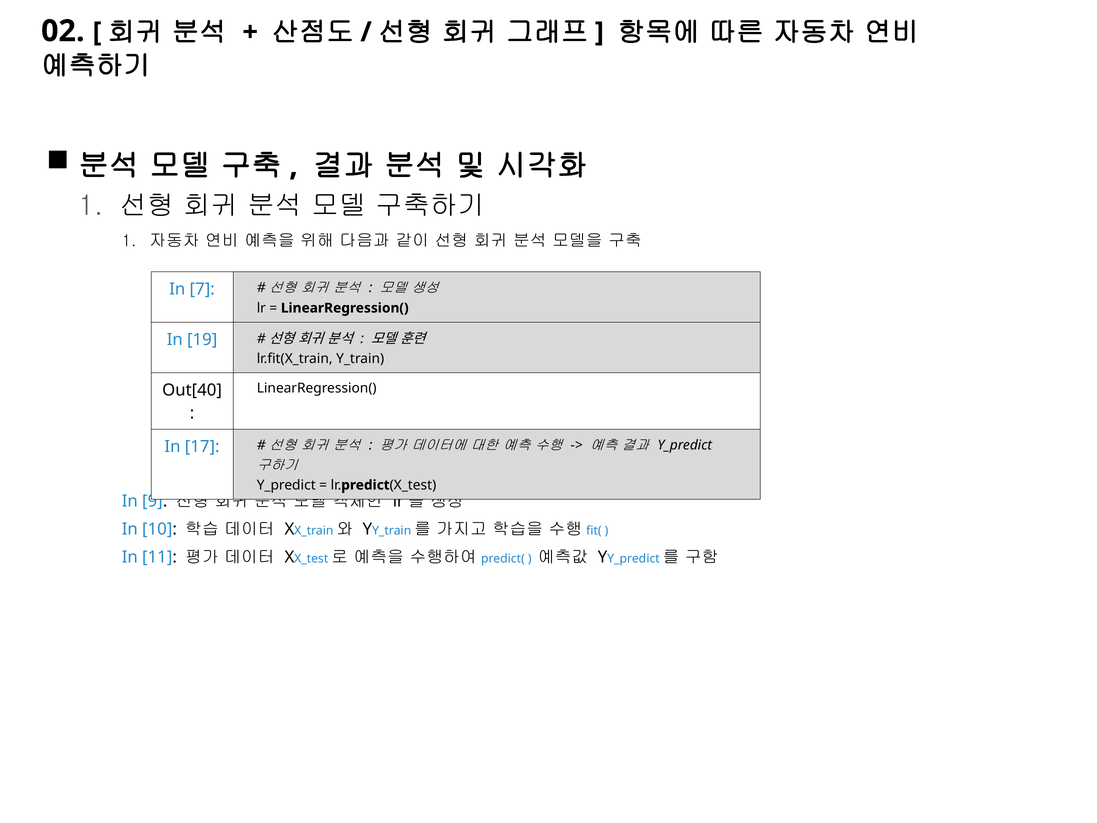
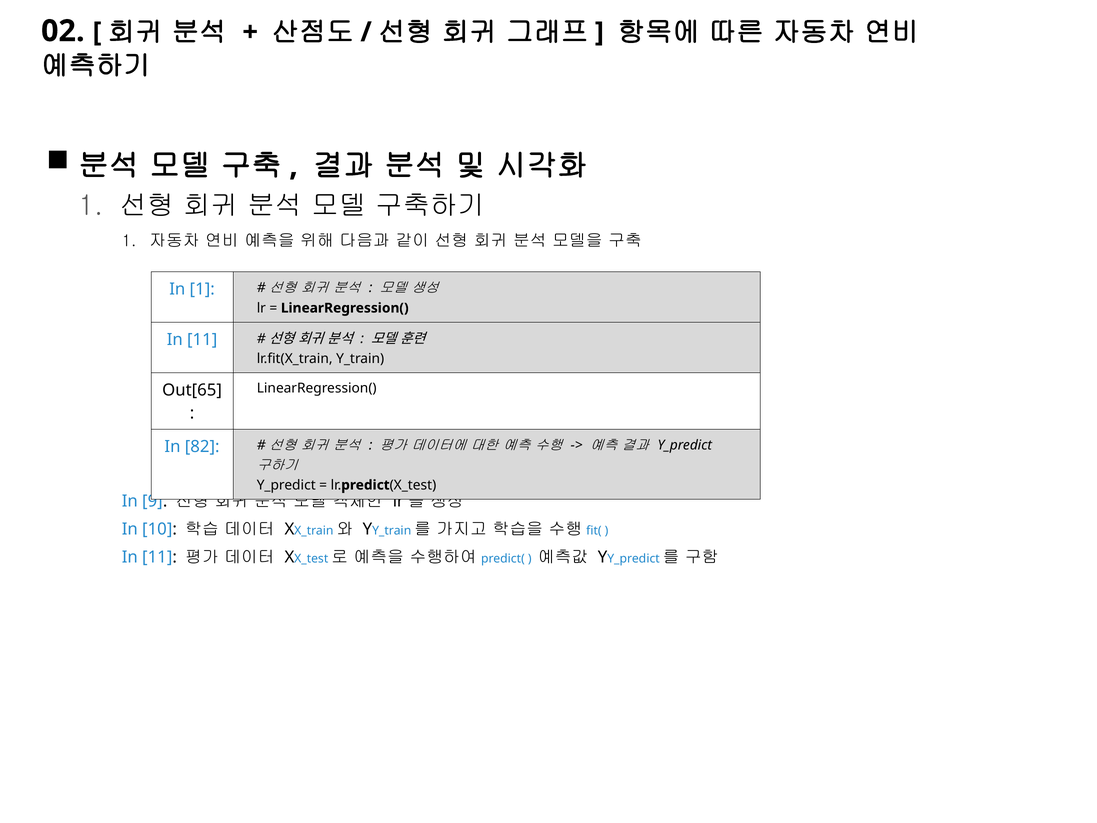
In 7: 7 -> 1 (202, 289)
19: 19 -> 11 (202, 340)
Out[40: Out[40 -> Out[65 (192, 390)
17: 17 -> 82 (202, 447)
